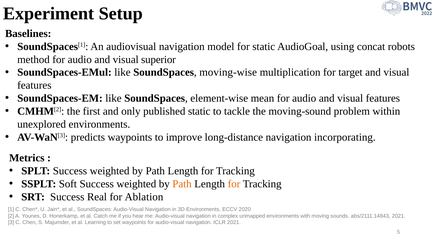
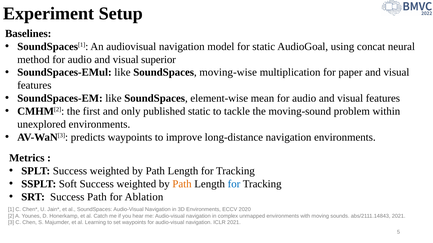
robots: robots -> neural (401, 47)
target: target -> paper (350, 73)
navigation incorporating: incorporating -> environments (345, 138)
for colour: orange -> blue (234, 184)
Success Real: Real -> Path (97, 197)
